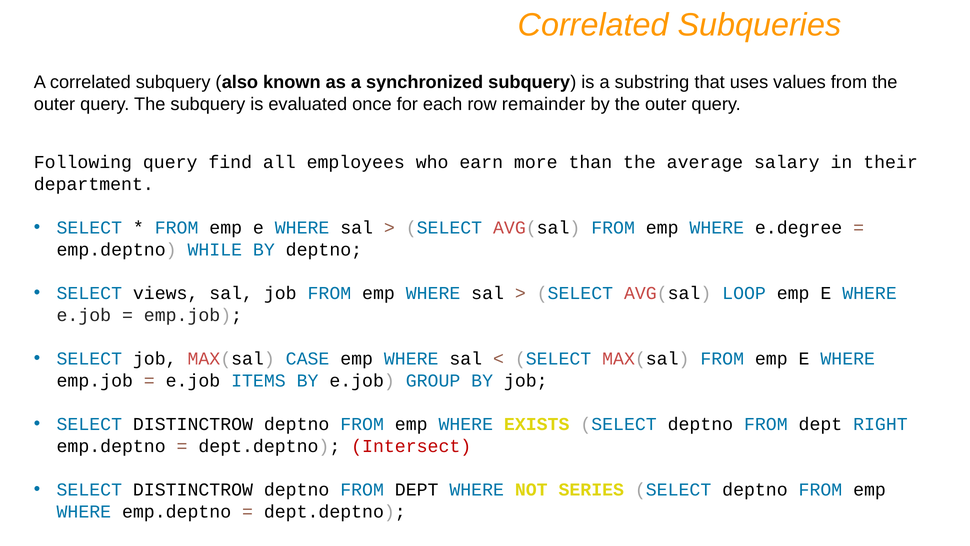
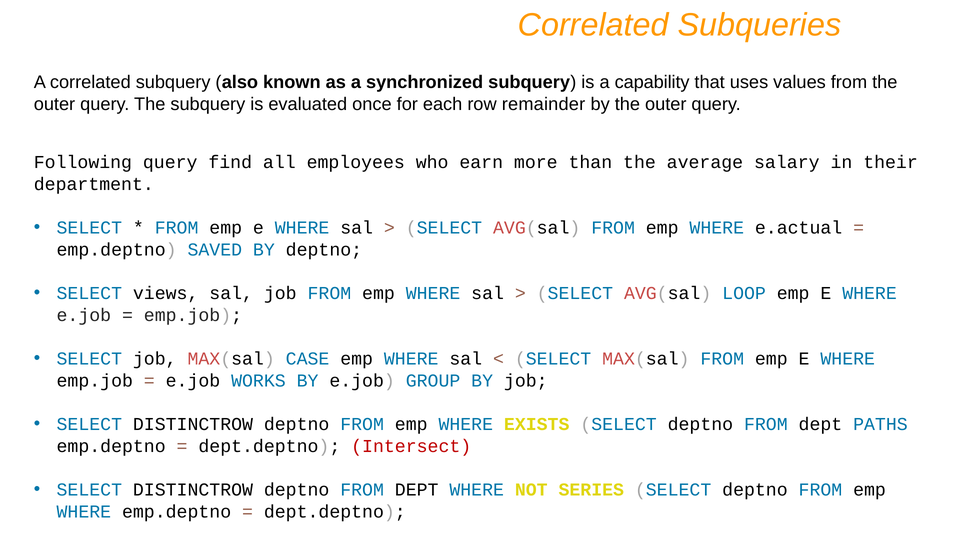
substring: substring -> capability (652, 82)
e.degree: e.degree -> e.actual (799, 228)
WHILE: WHILE -> SAVED (215, 250)
ITEMS: ITEMS -> WORKS (258, 380)
RIGHT: RIGHT -> PATHS (880, 424)
